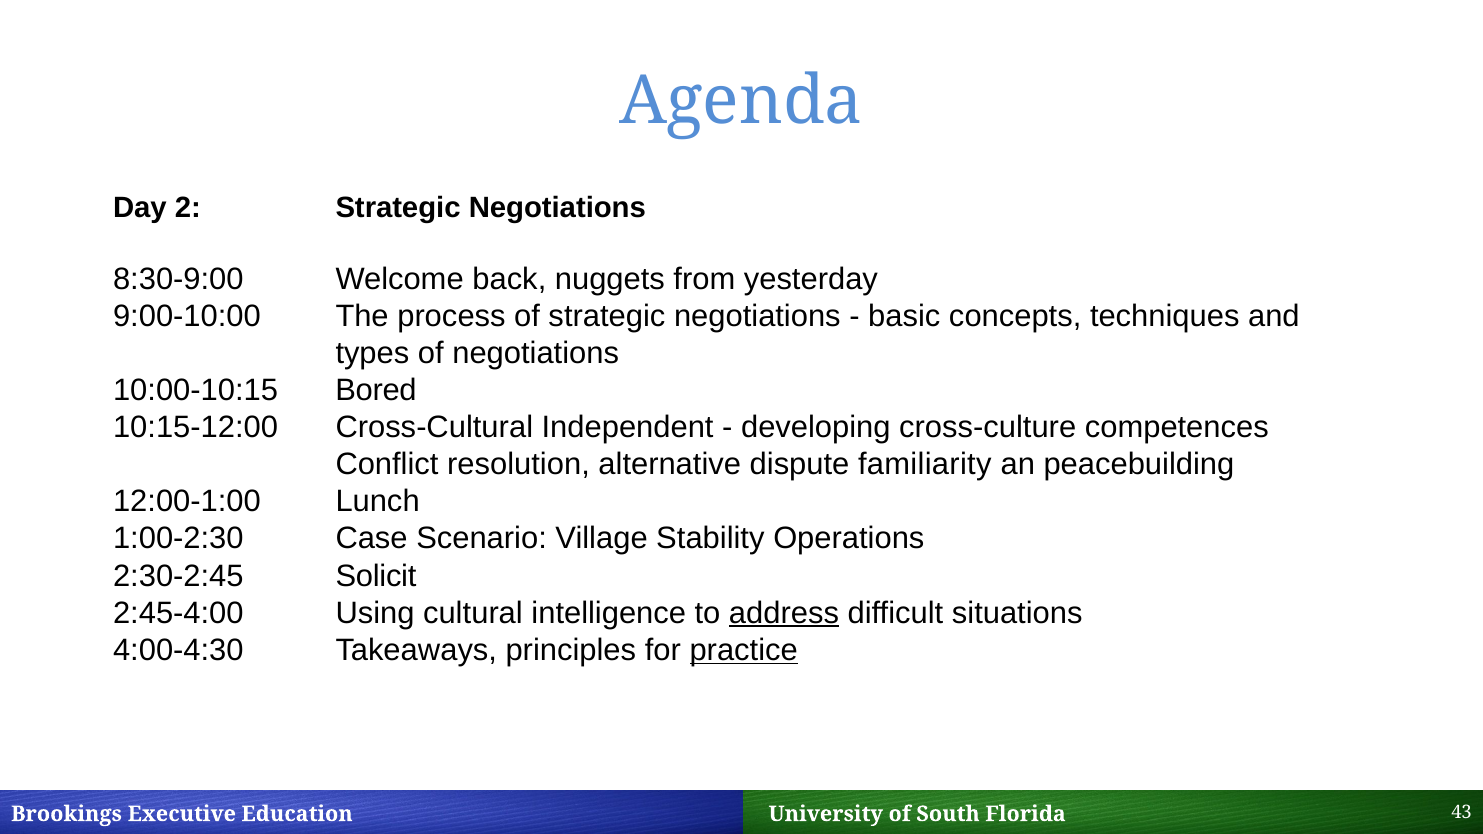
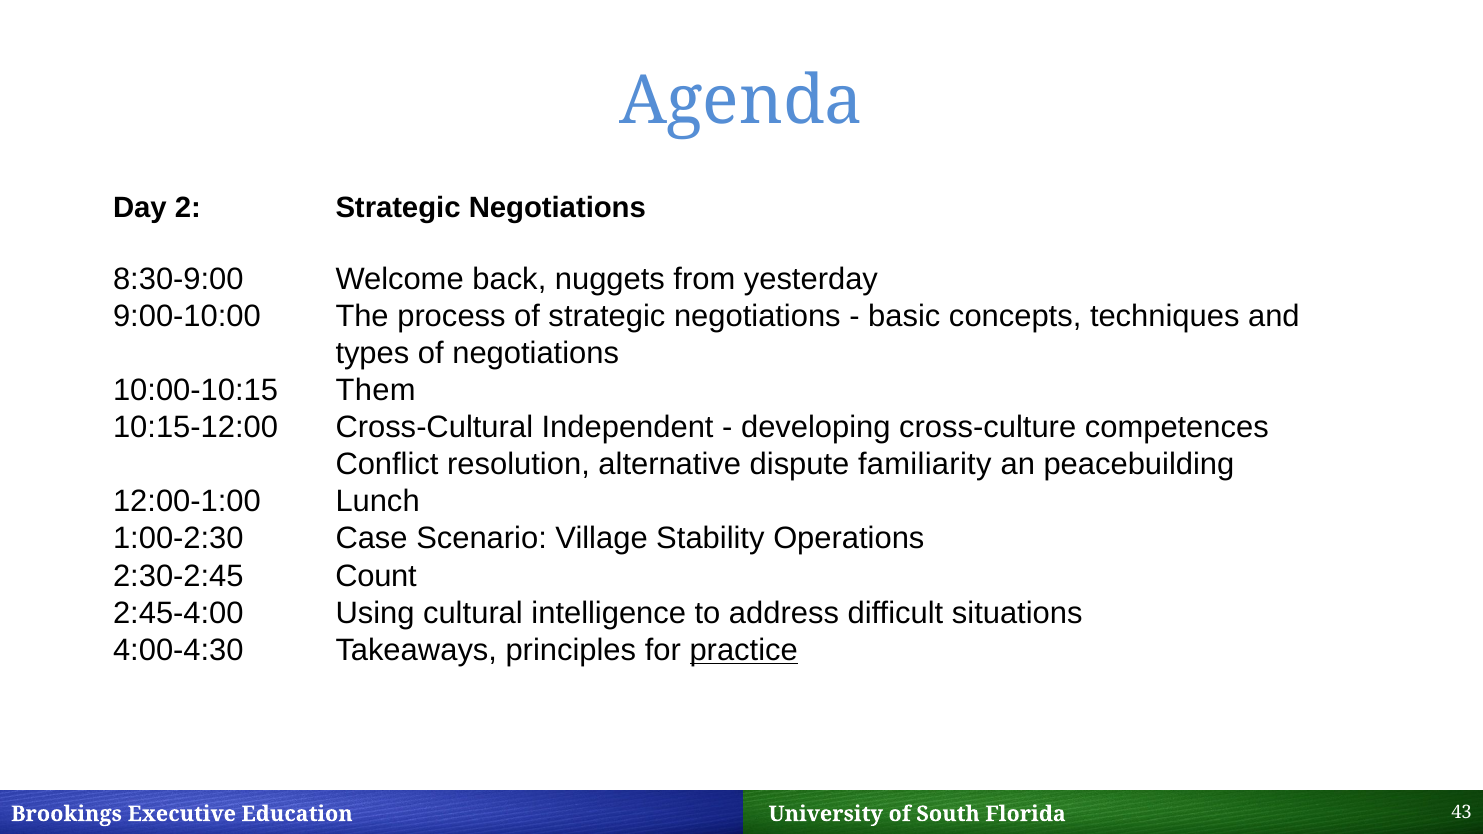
Bored: Bored -> Them (376, 390)
Solicit: Solicit -> Count (376, 576)
address underline: present -> none (784, 613)
